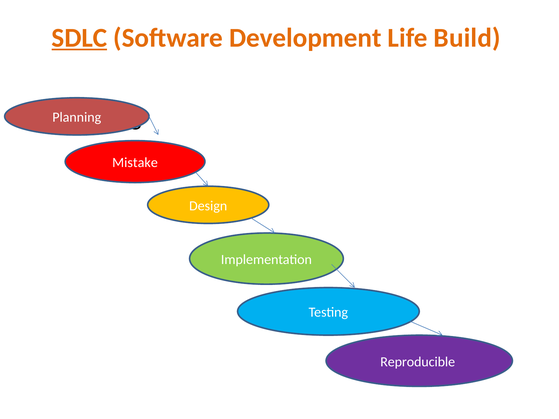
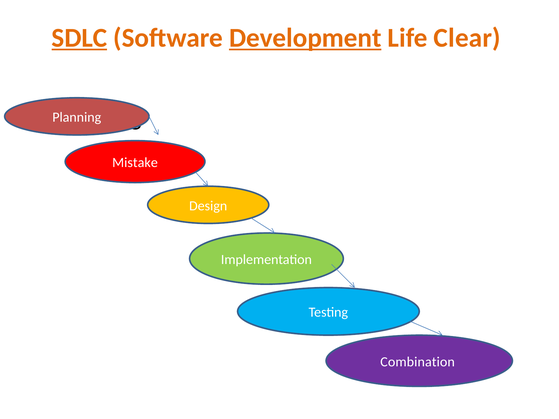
Development underline: none -> present (305, 38)
Build: Build -> Clear (467, 38)
Reproducible: Reproducible -> Combination (418, 362)
